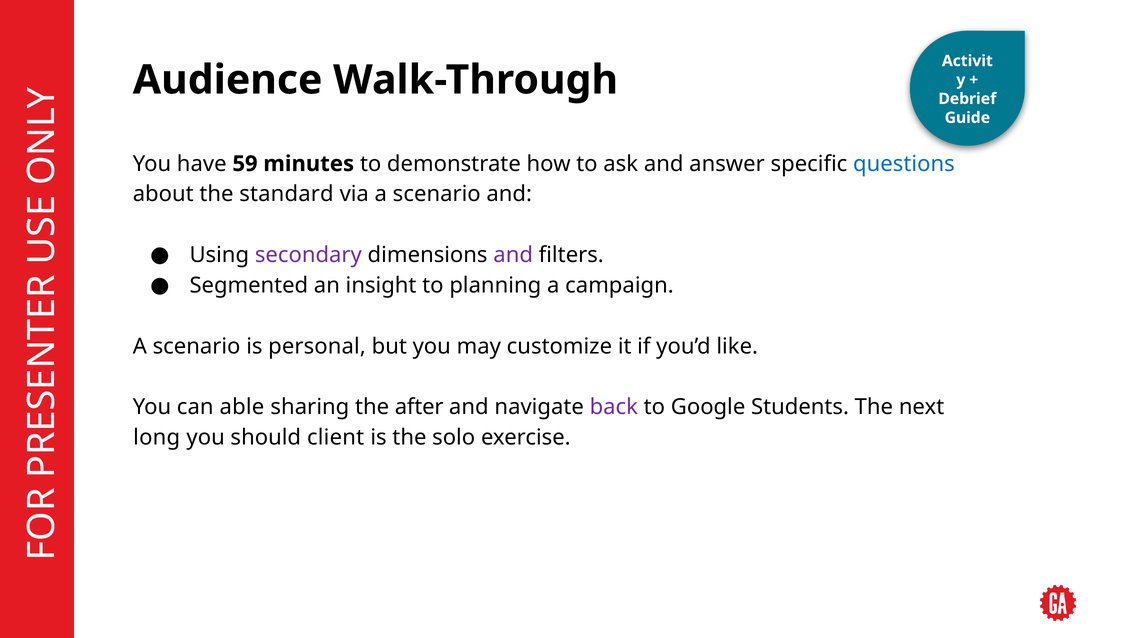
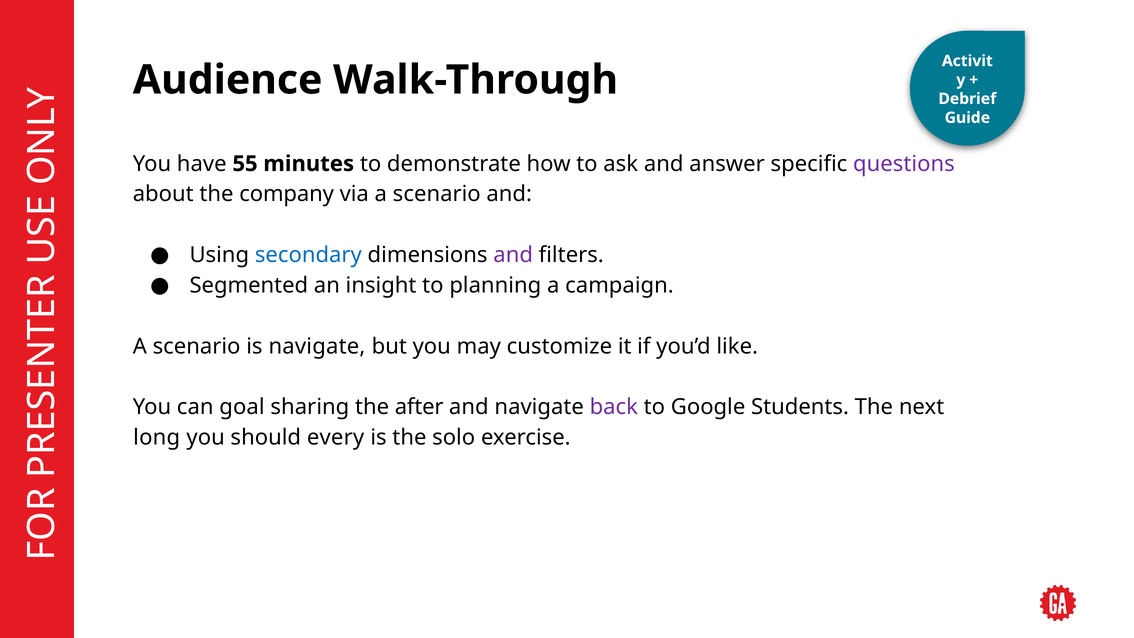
59: 59 -> 55 (245, 164)
questions colour: blue -> purple (904, 164)
standard: standard -> company (287, 194)
secondary colour: purple -> blue (308, 255)
is personal: personal -> navigate (317, 346)
able: able -> goal (242, 407)
client: client -> every (336, 437)
